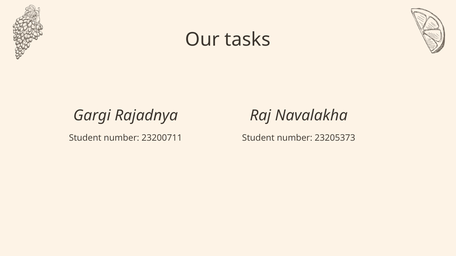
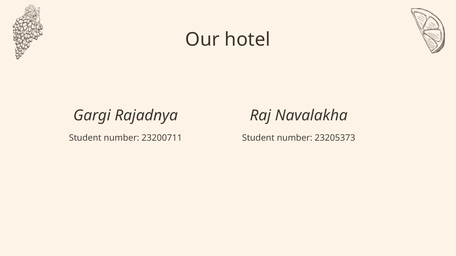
tasks: tasks -> hotel (248, 40)
